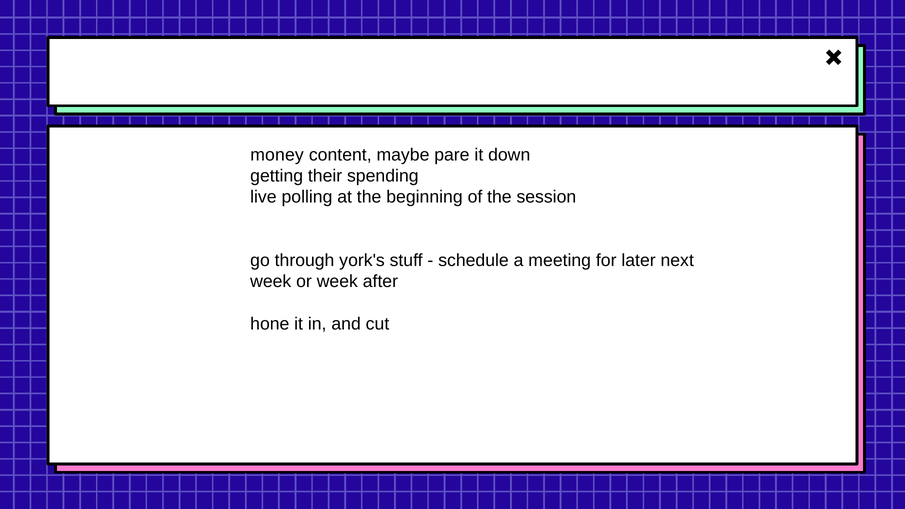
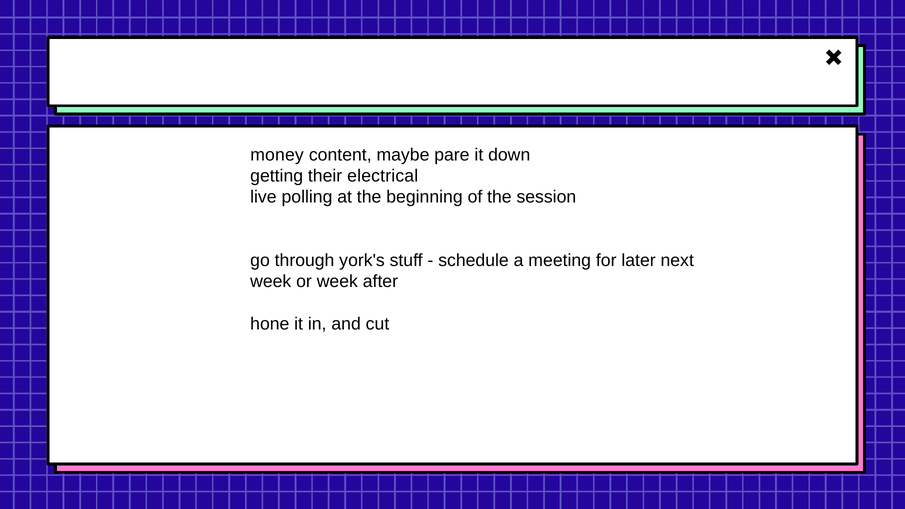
spending: spending -> electrical (383, 176)
